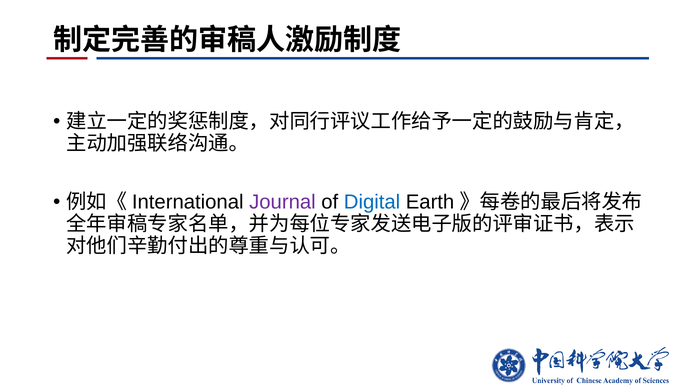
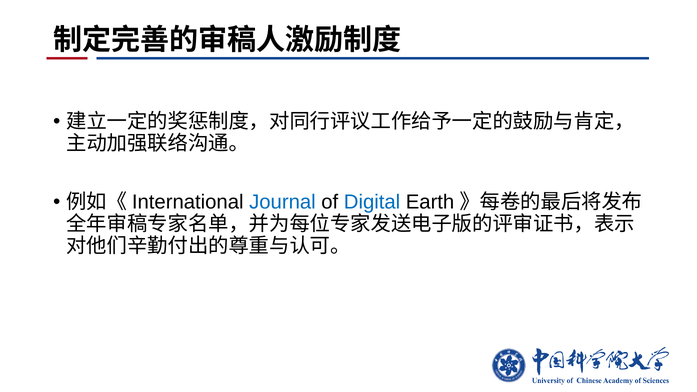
Journal colour: purple -> blue (282, 202)
